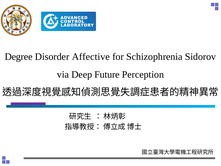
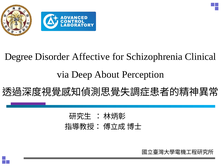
Sidorov: Sidorov -> Clinical (200, 57)
Future: Future -> About (107, 74)
